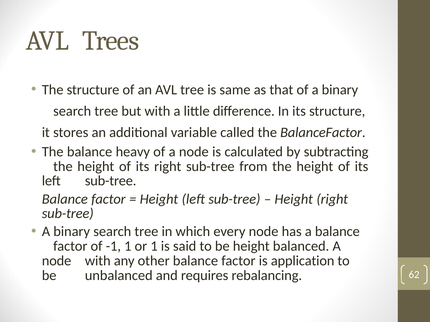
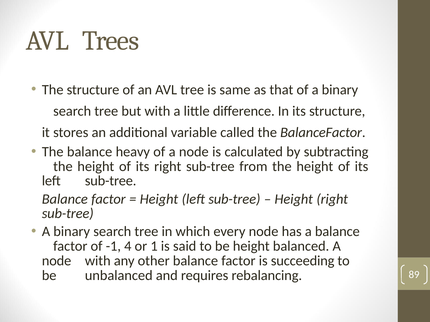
-1 1: 1 -> 4 (128, 247)
application: application -> succeeding (303, 261)
62: 62 -> 89 (414, 275)
